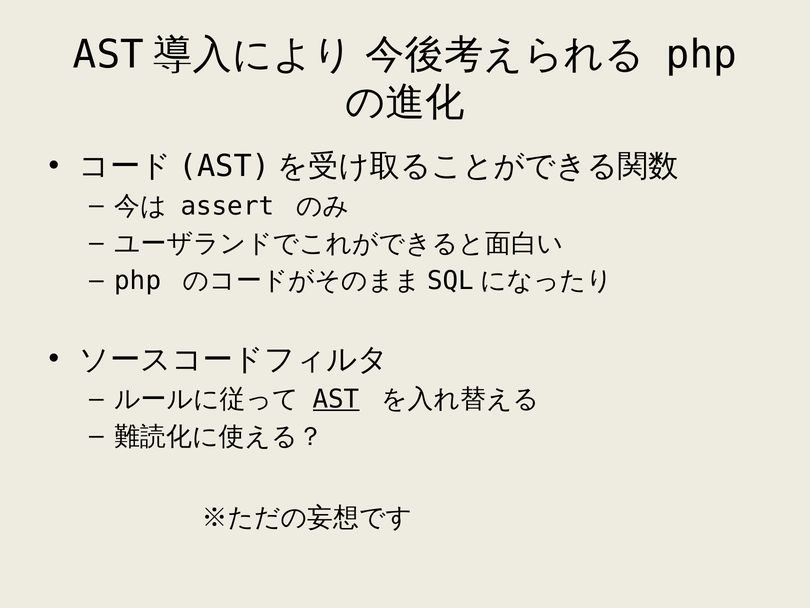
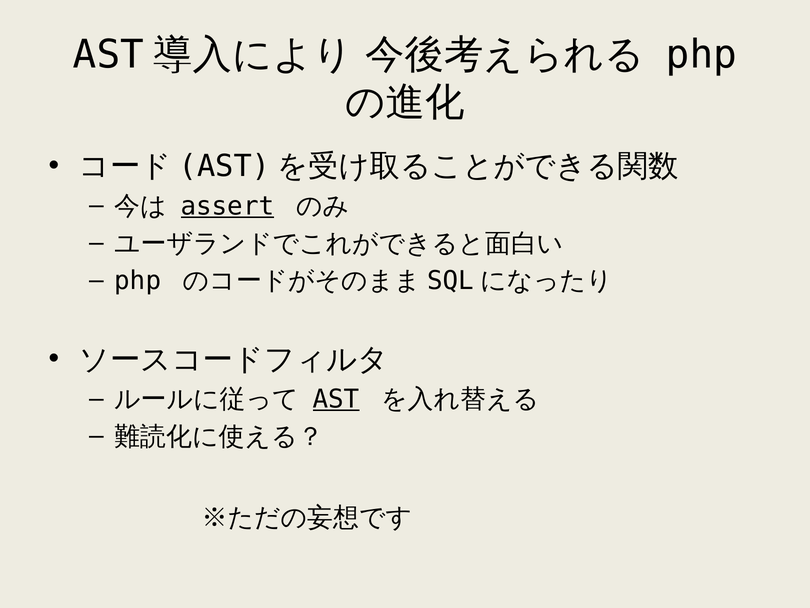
assert underline: none -> present (228, 206)
